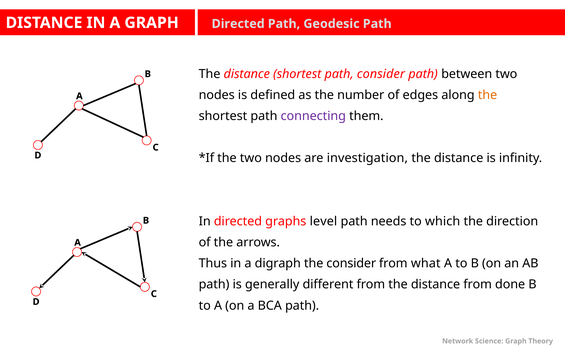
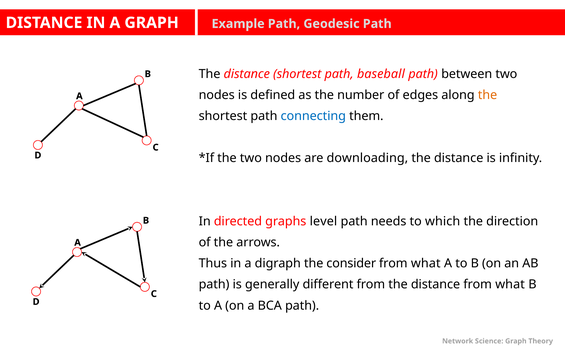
GRAPH Directed: Directed -> Example (238, 24)
path consider: consider -> baseball (381, 74)
connecting colour: purple -> blue (313, 116)
investigation: investigation -> downloading (367, 158)
distance from done: done -> what (510, 285)
